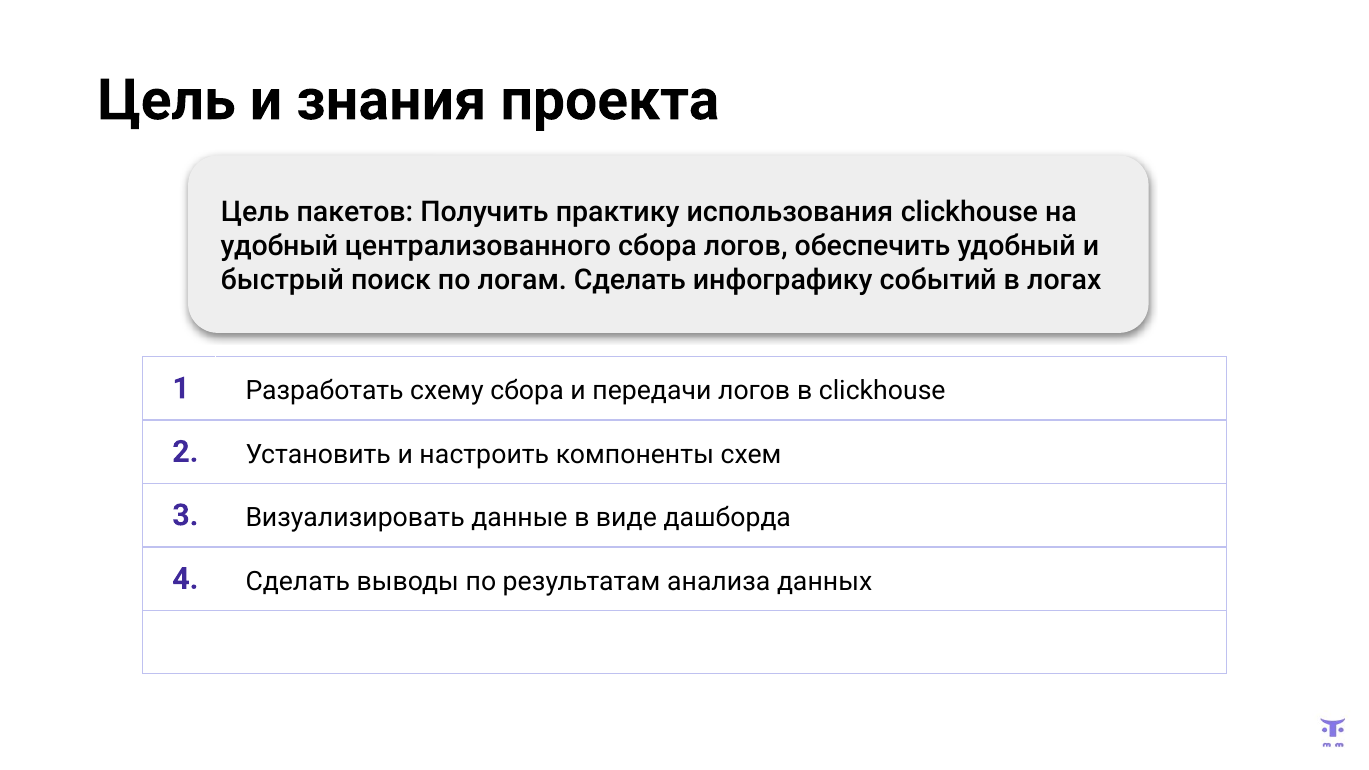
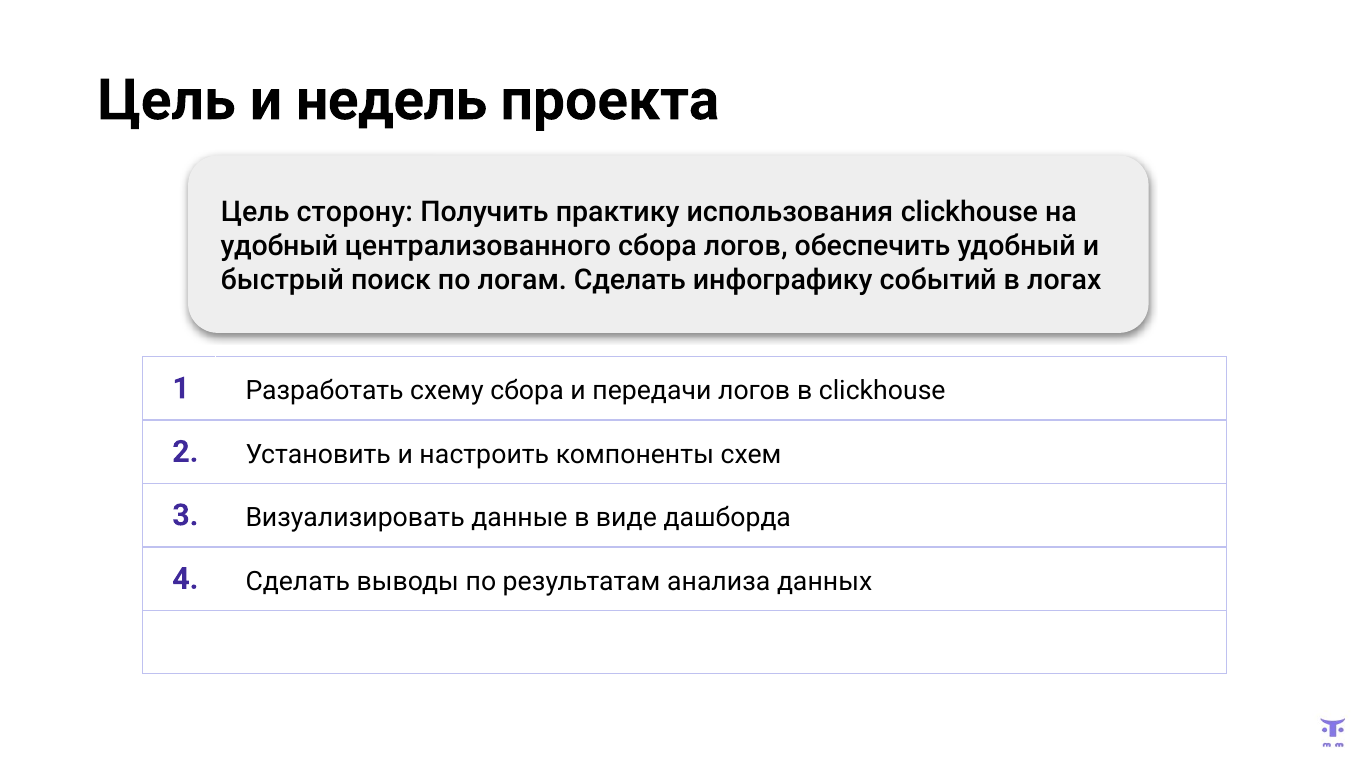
знания: знания -> недель (392, 100)
пакетов: пакетов -> сторону (355, 212)
